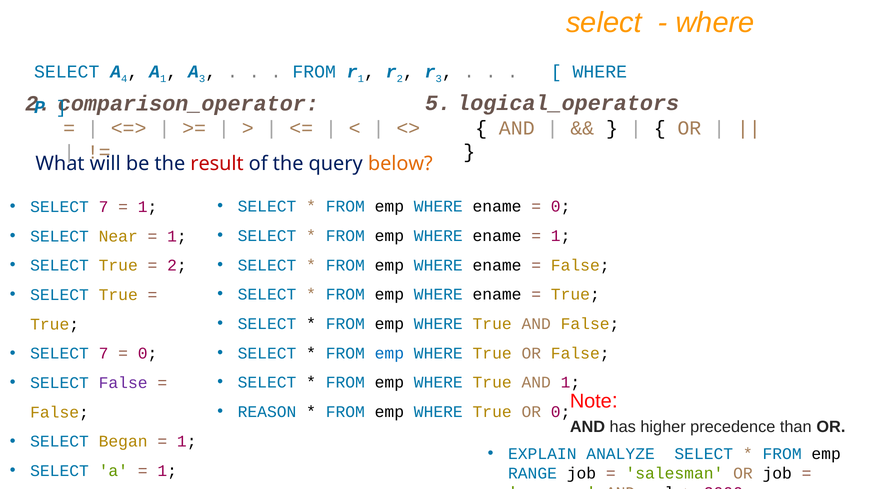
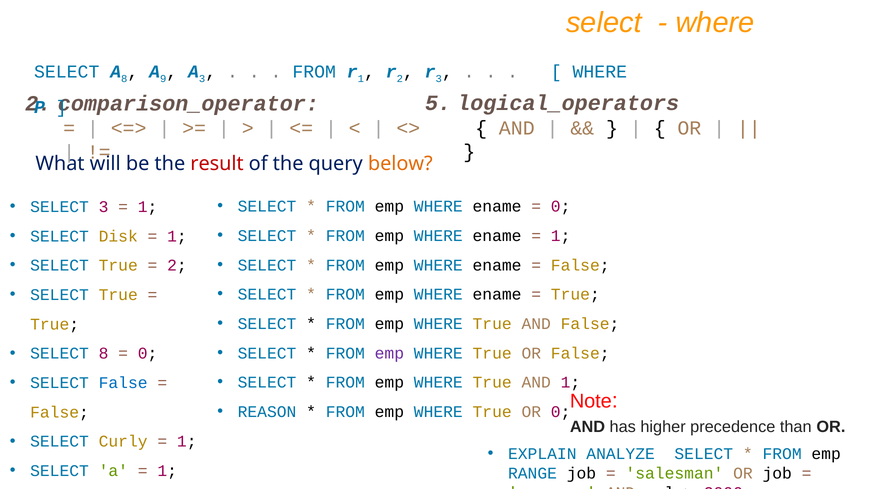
A 4: 4 -> 8 (124, 79)
A 1: 1 -> 9 (163, 79)
7: 7 -> 3 (104, 207)
Near: Near -> Disk (118, 236)
emp colour: blue -> purple (389, 353)
7: 7 -> 8 (104, 354)
False colour: purple -> blue (123, 383)
Began: Began -> Curly (123, 442)
